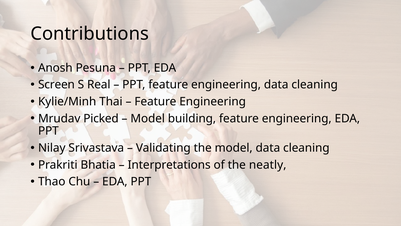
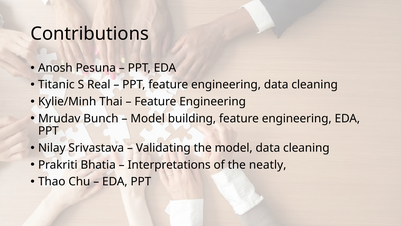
Screen: Screen -> Titanic (56, 85)
Picked: Picked -> Bunch (101, 118)
